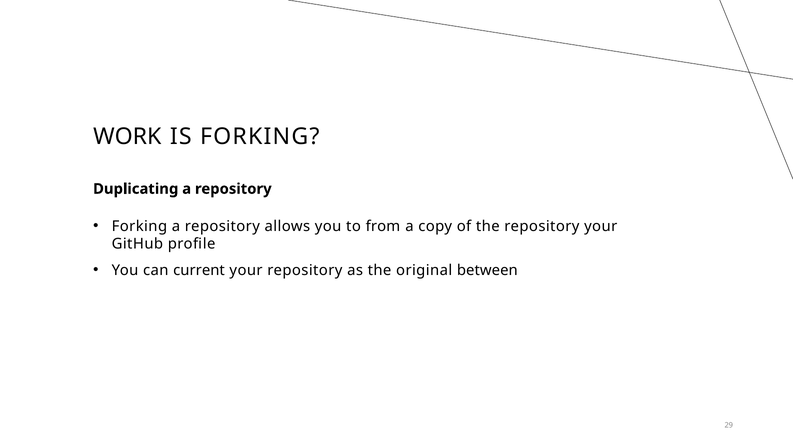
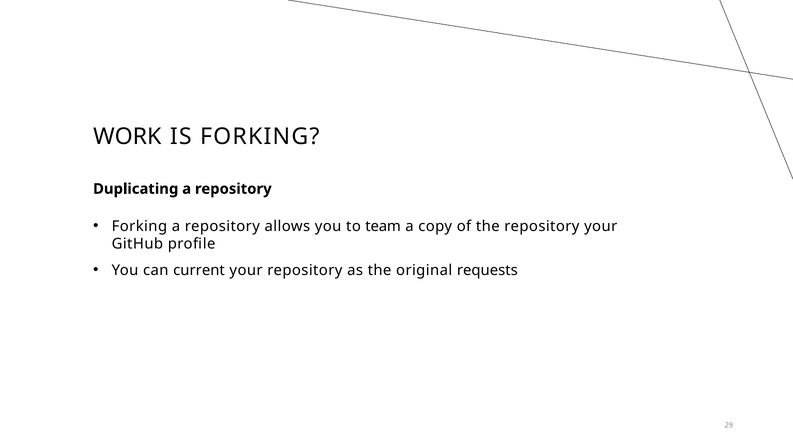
from: from -> team (383, 226)
between: between -> requests (487, 270)
